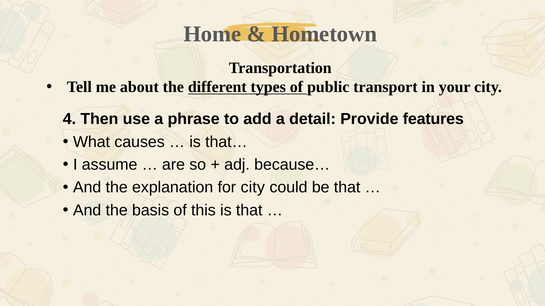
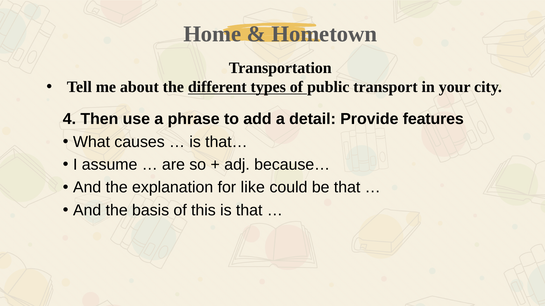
for city: city -> like (253, 188)
